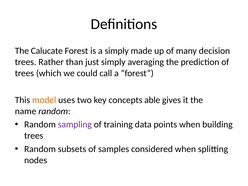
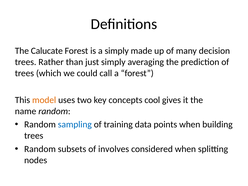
able: able -> cool (152, 100)
sampling colour: purple -> blue (75, 125)
samples: samples -> involves (114, 149)
